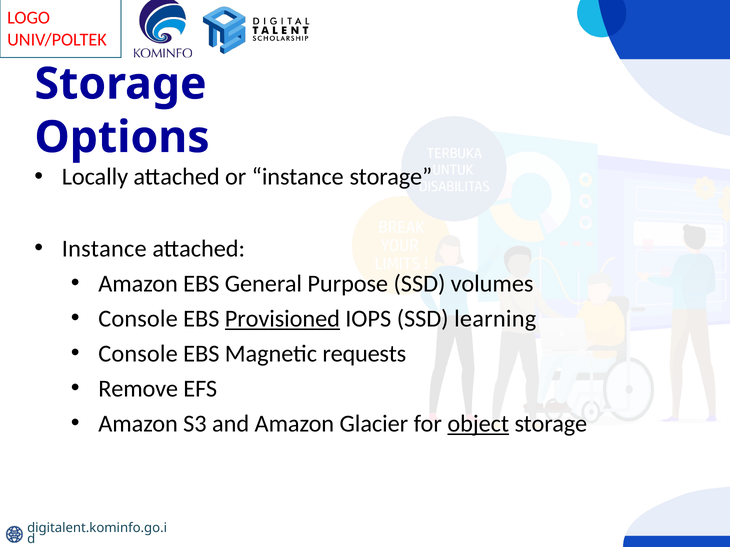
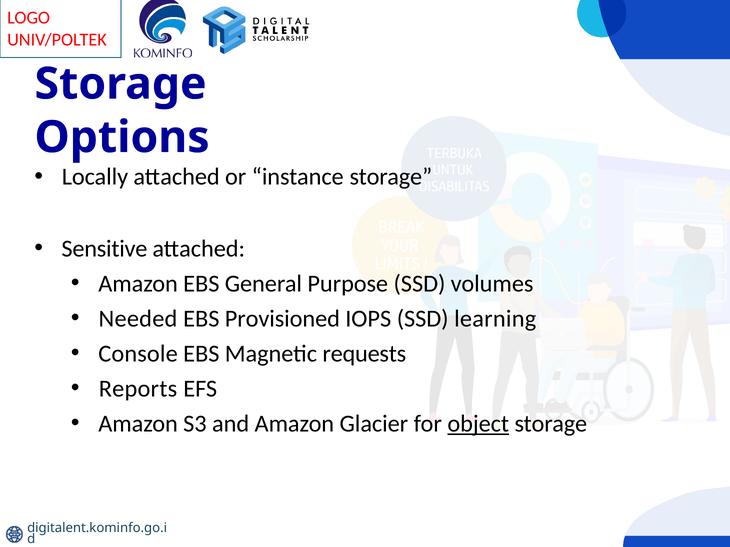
Instance: Instance -> Sensitive (104, 249)
Console: Console -> Needed (138, 319)
Provisioned underline: present -> none (282, 319)
Remove: Remove -> Reports (138, 389)
